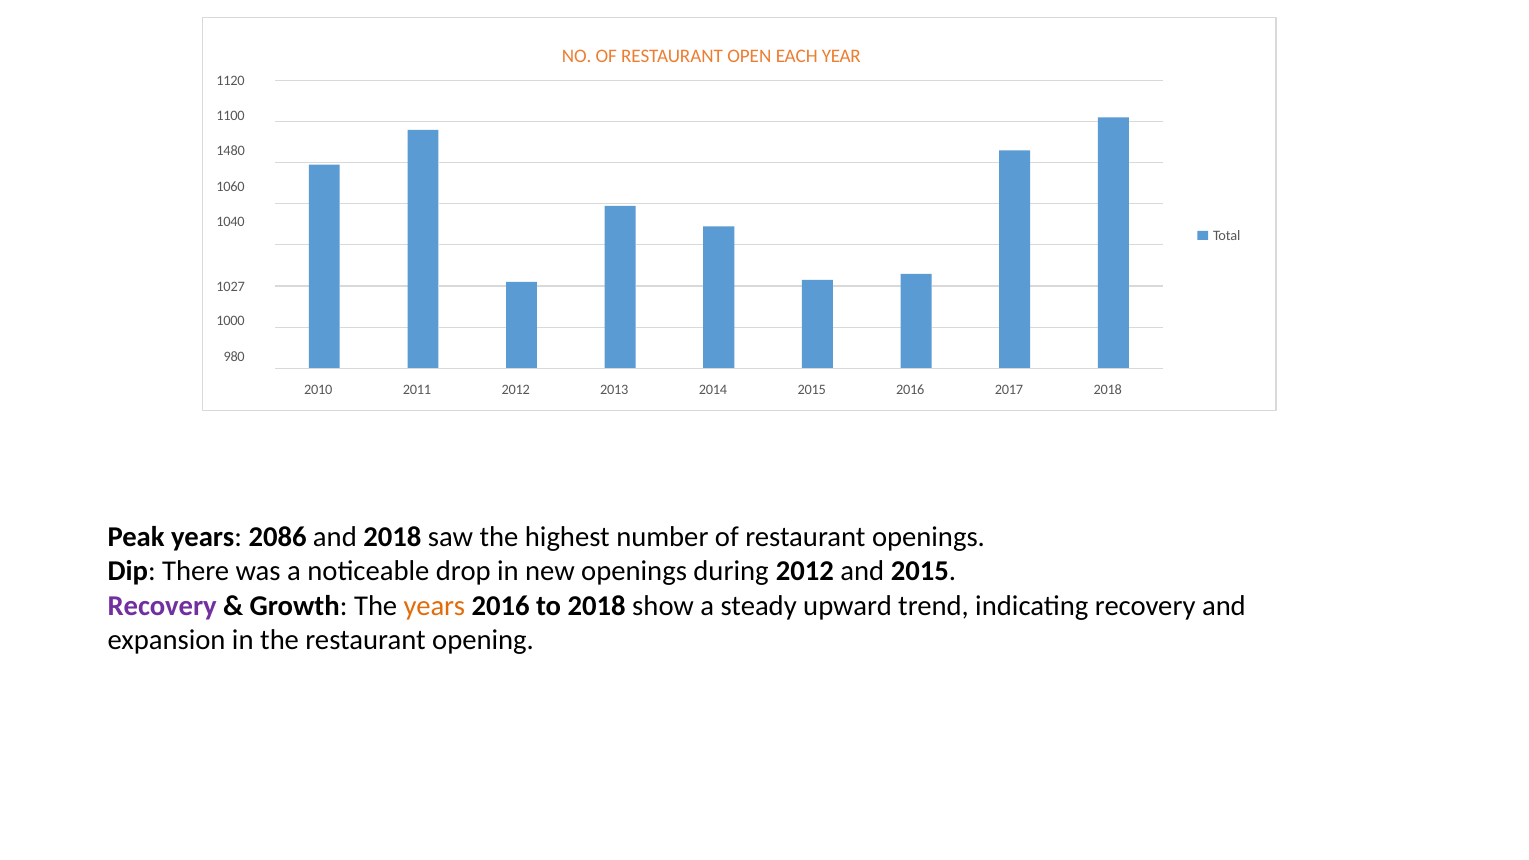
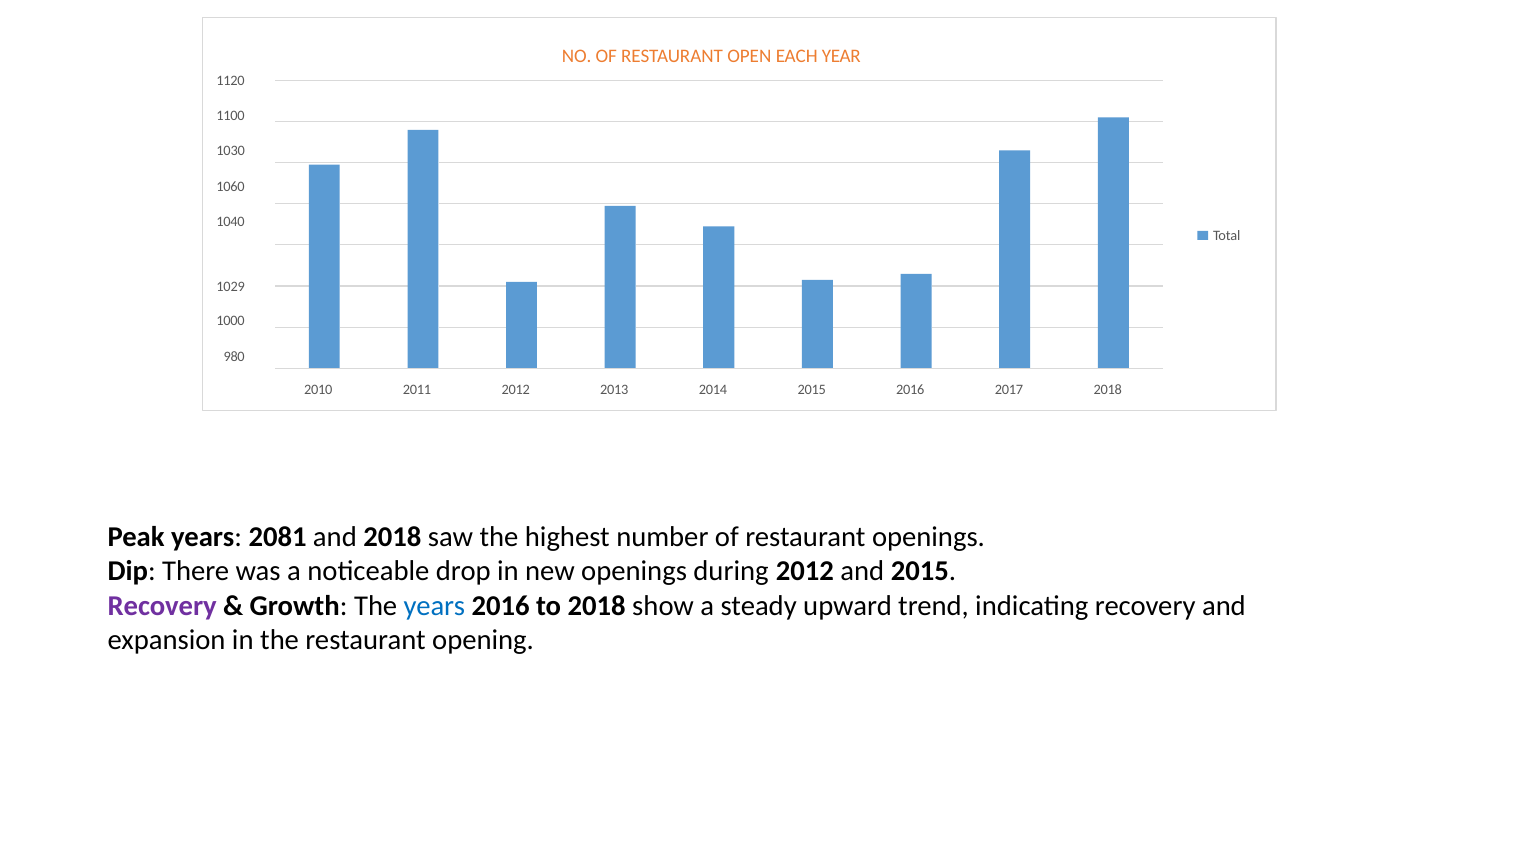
1480: 1480 -> 1030 (231, 151)
1027: 1027 -> 1029 (231, 287)
2086: 2086 -> 2081 (278, 537)
years colour: orange -> blue (434, 606)
